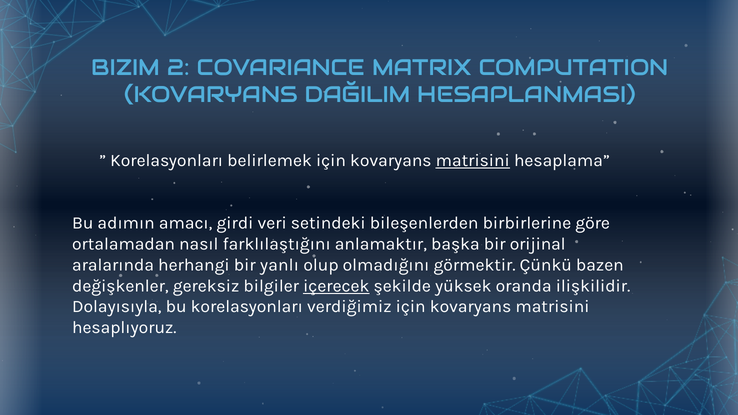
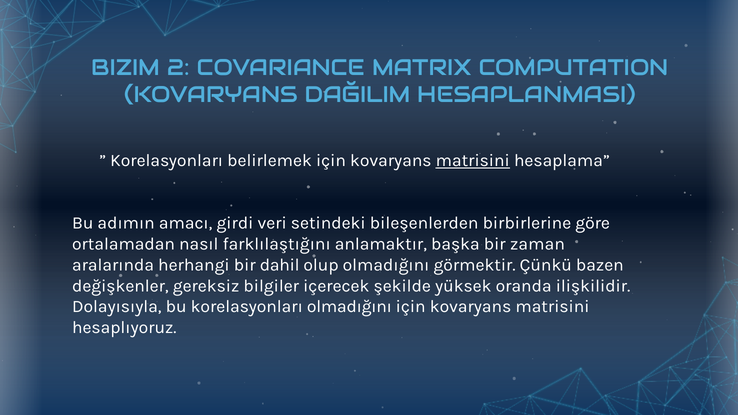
orijinal: orijinal -> zaman (537, 244)
yanlı: yanlı -> dahil (280, 265)
içerecek underline: present -> none (336, 286)
korelasyonları verdiğimiz: verdiğimiz -> olmadığını (349, 307)
